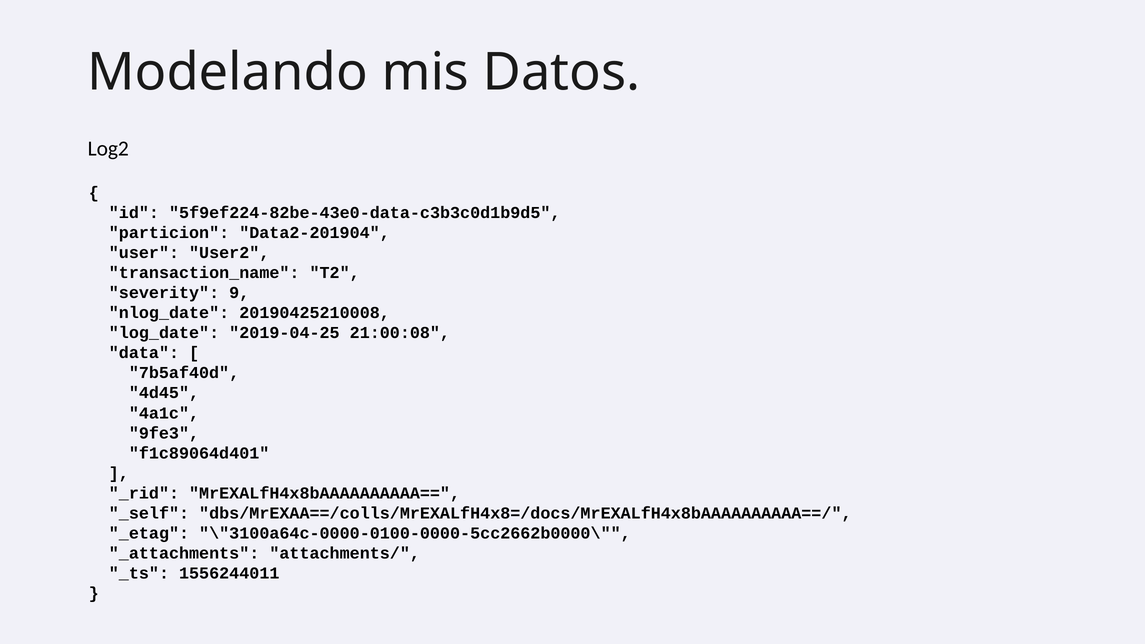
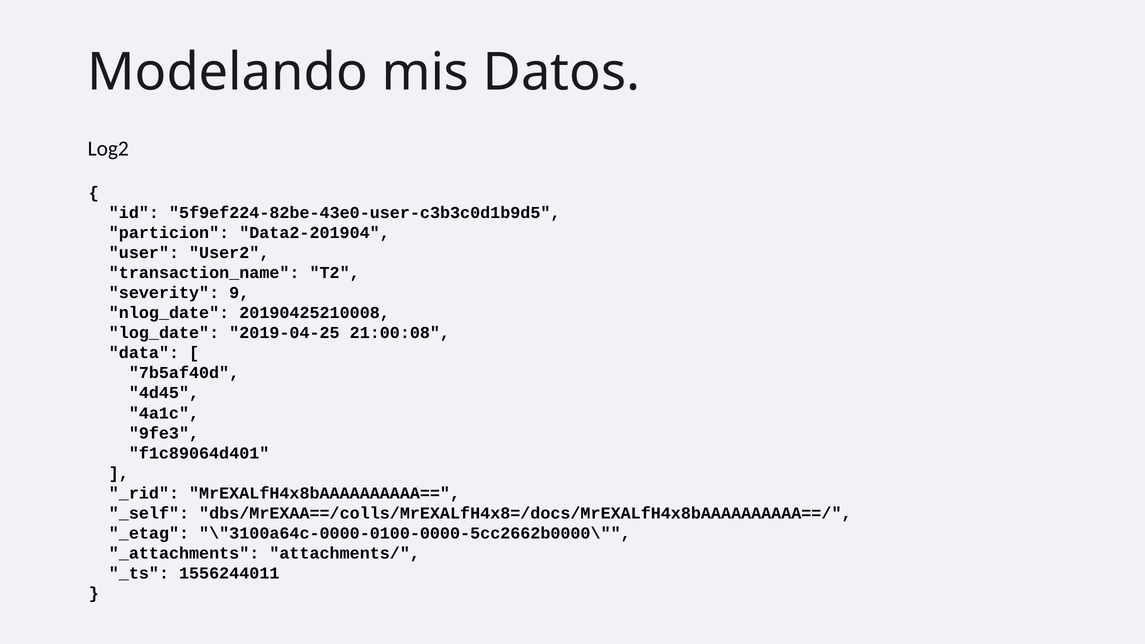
5f9ef224-82be-43e0-data-c3b3c0d1b9d5: 5f9ef224-82be-43e0-data-c3b3c0d1b9d5 -> 5f9ef224-82be-43e0-user-c3b3c0d1b9d5 (365, 213)
